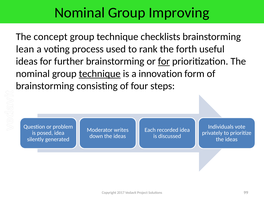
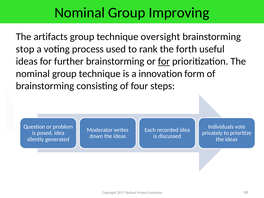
concept: concept -> artifacts (51, 37)
checklists: checklists -> oversight (160, 37)
lean: lean -> stop (25, 49)
technique underline: present -> none (100, 74)
